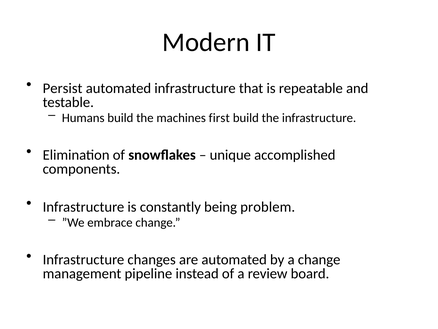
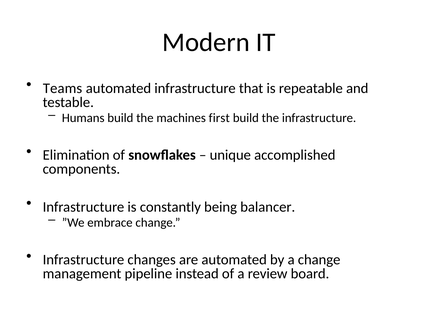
Persist: Persist -> Teams (63, 88)
problem: problem -> balancer (268, 207)
